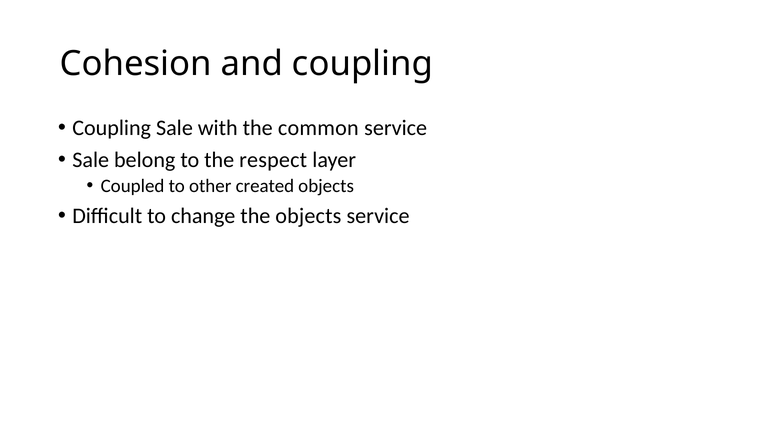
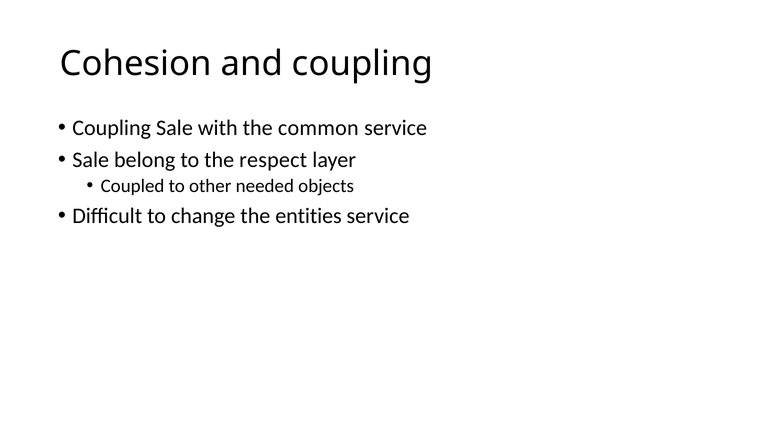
created: created -> needed (265, 186)
the objects: objects -> entities (308, 216)
